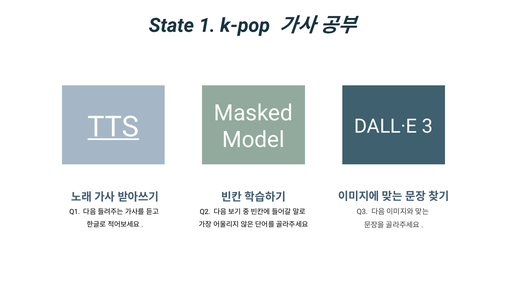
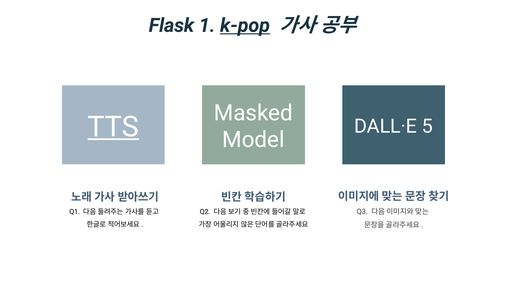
State: State -> Flask (171, 25)
k-pop underline: none -> present (245, 25)
3: 3 -> 5 (427, 126)
